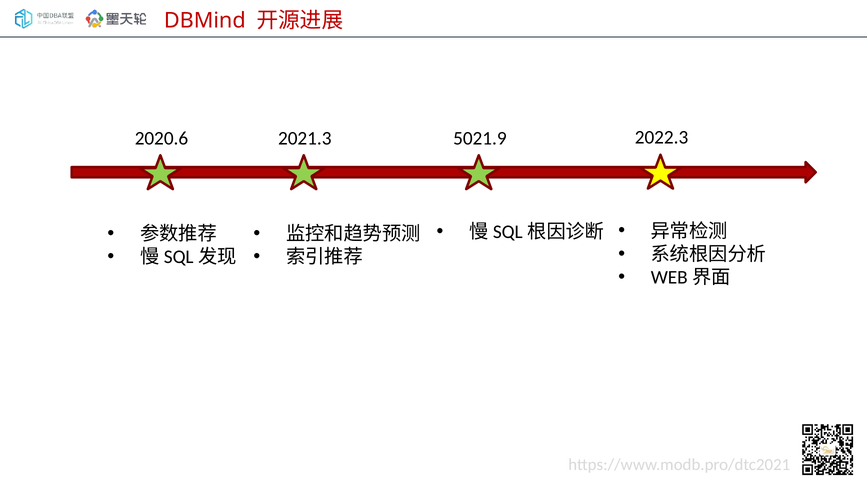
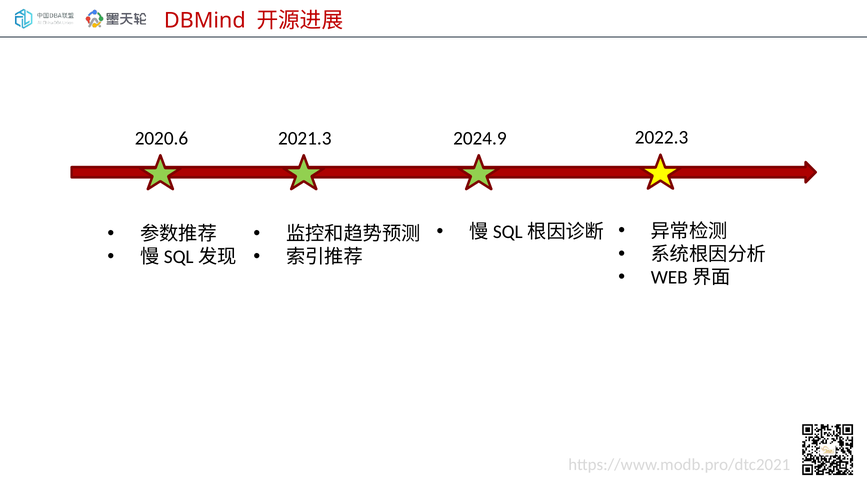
5021.9: 5021.9 -> 2024.9 (480, 138)
